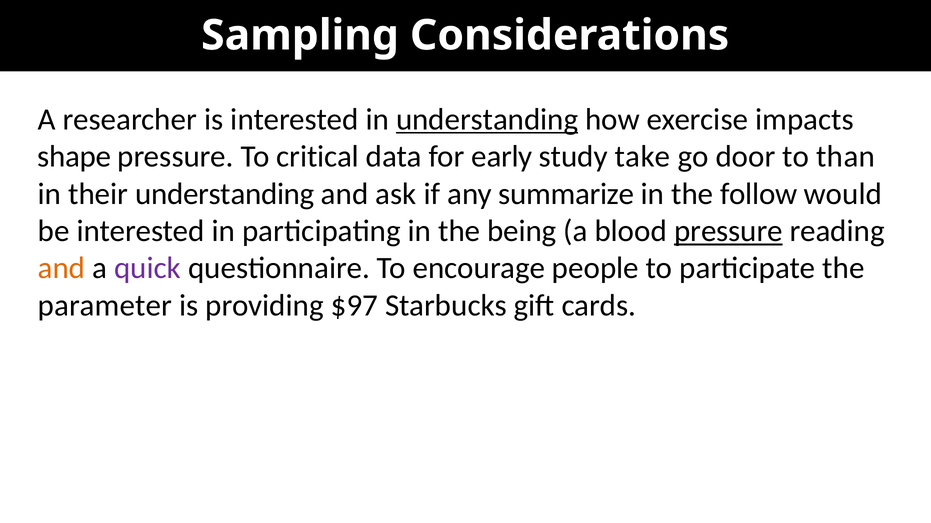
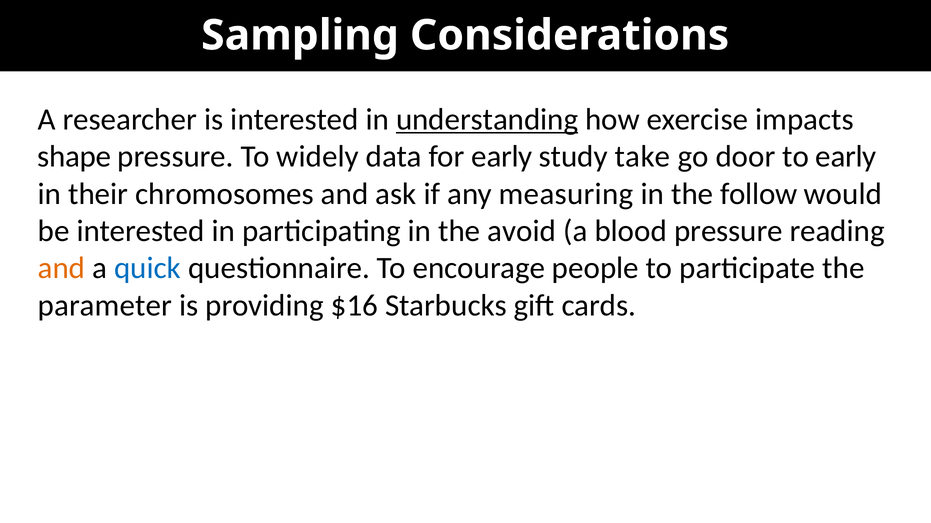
critical: critical -> widely (318, 157)
to than: than -> early (846, 157)
their understanding: understanding -> chromosomes (225, 194)
summarize: summarize -> measuring (566, 194)
being: being -> avoid (522, 231)
pressure underline: present -> none (728, 231)
quick colour: purple -> blue (148, 269)
$97: $97 -> $16 (354, 306)
